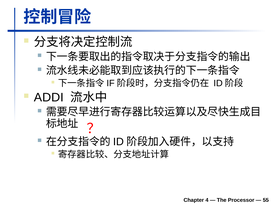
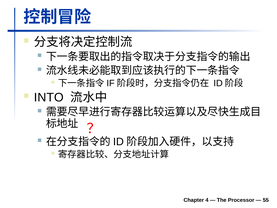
ADDI: ADDI -> INTO (49, 97)
